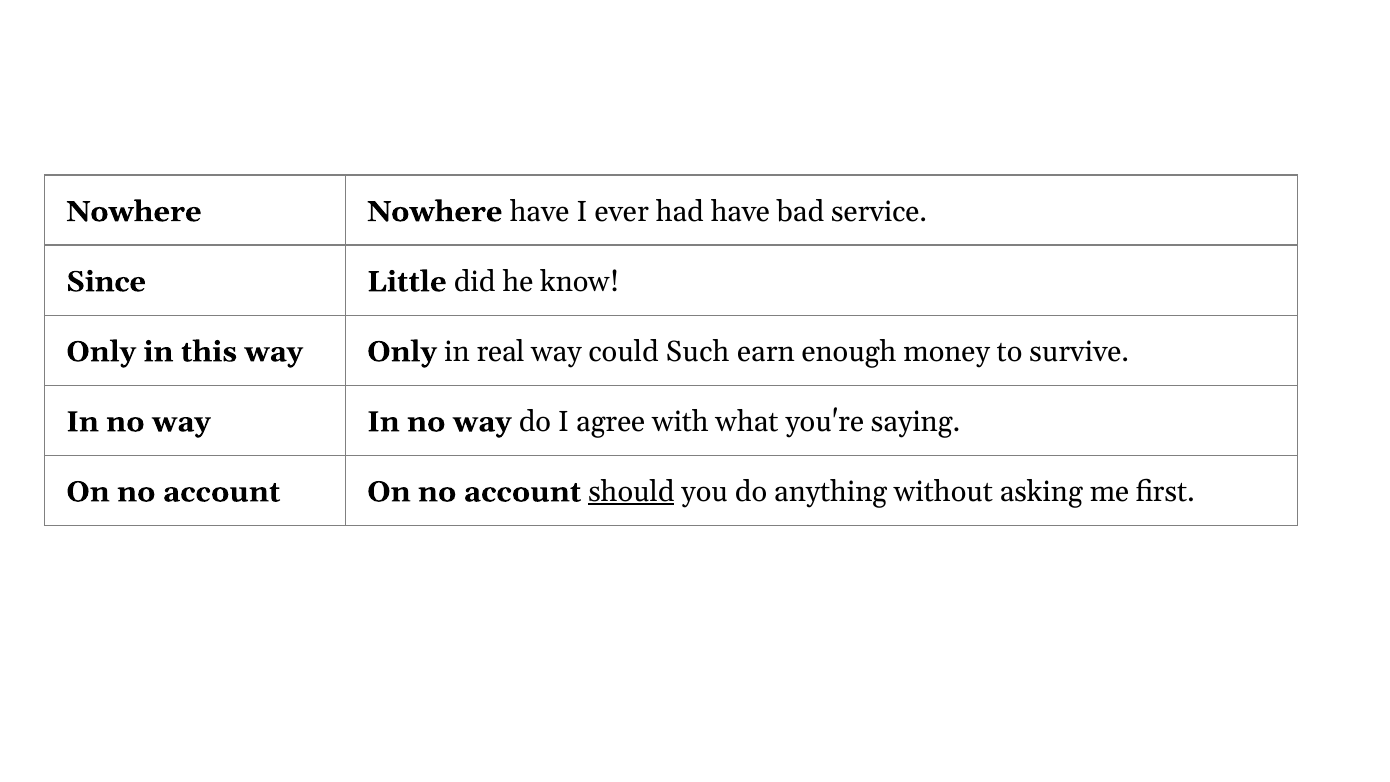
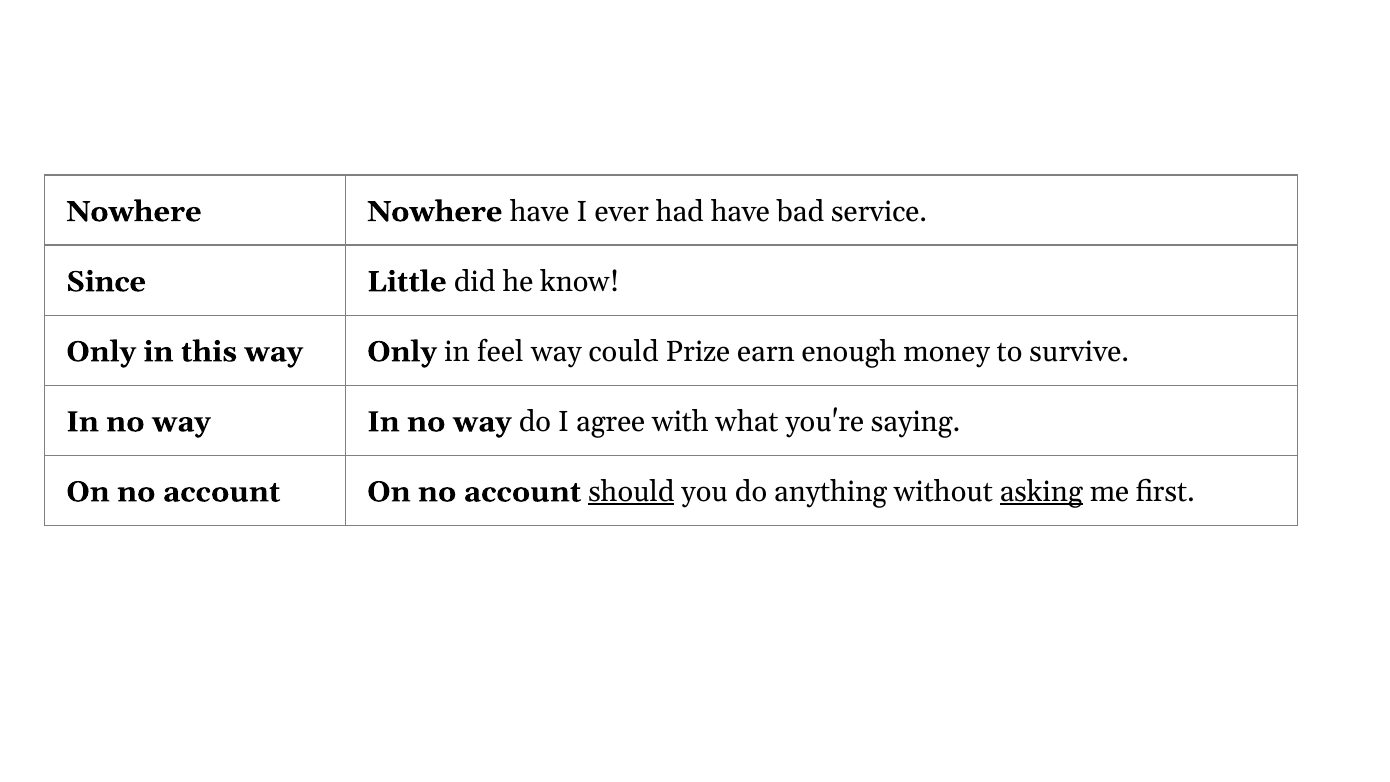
real: real -> feel (500, 352)
Such: Such -> Prize (698, 352)
asking underline: none -> present (1041, 492)
